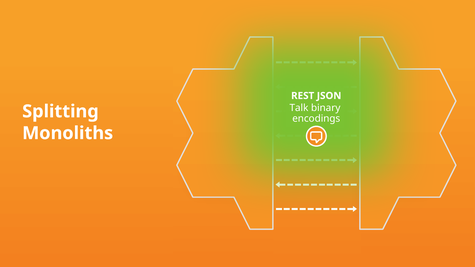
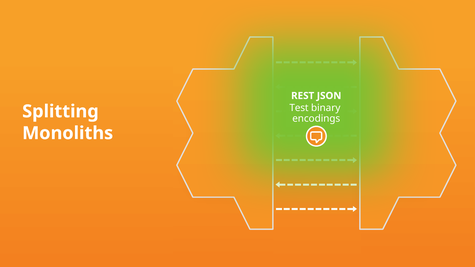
Talk: Talk -> Test (299, 108)
